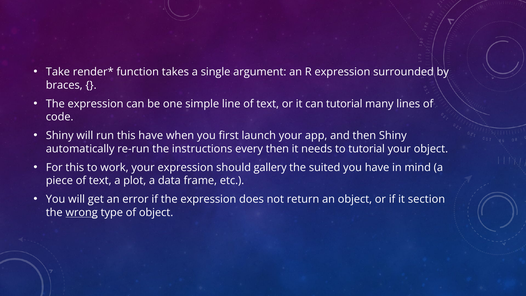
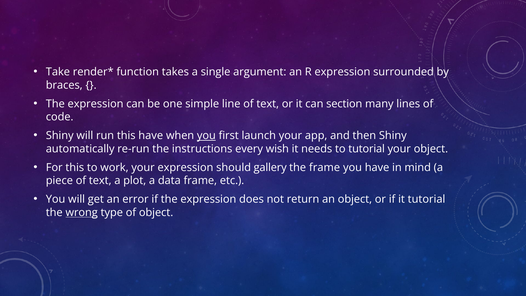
can tutorial: tutorial -> section (344, 104)
you underline: none -> present (206, 136)
every then: then -> wish (277, 149)
the suited: suited -> frame (325, 167)
it section: section -> tutorial (427, 199)
